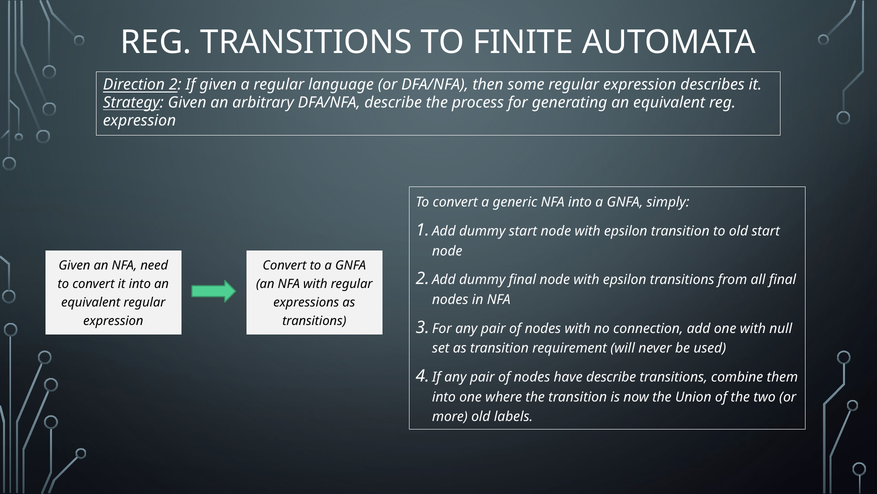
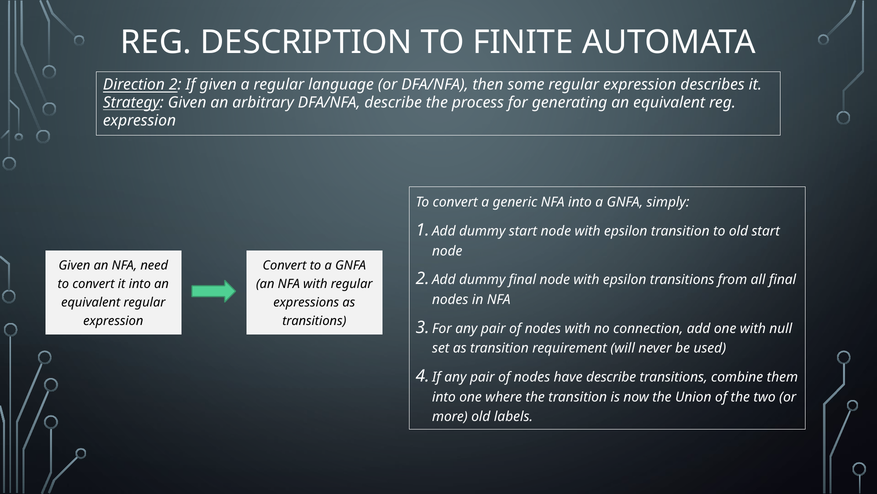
REG TRANSITIONS: TRANSITIONS -> DESCRIPTION (306, 42)
